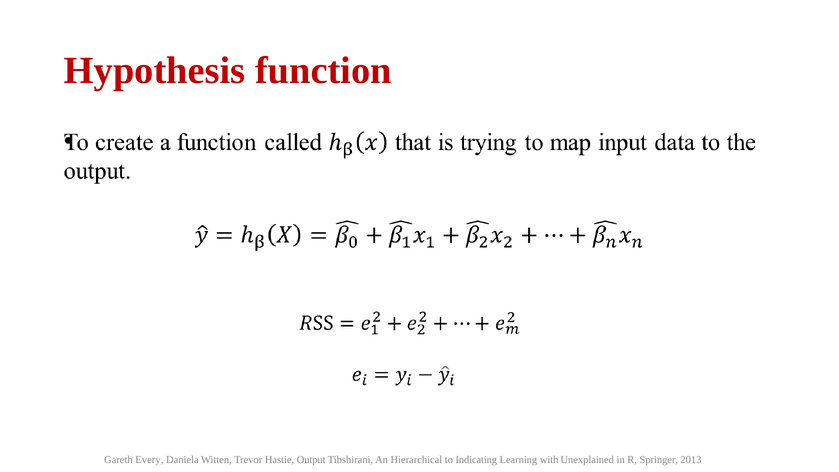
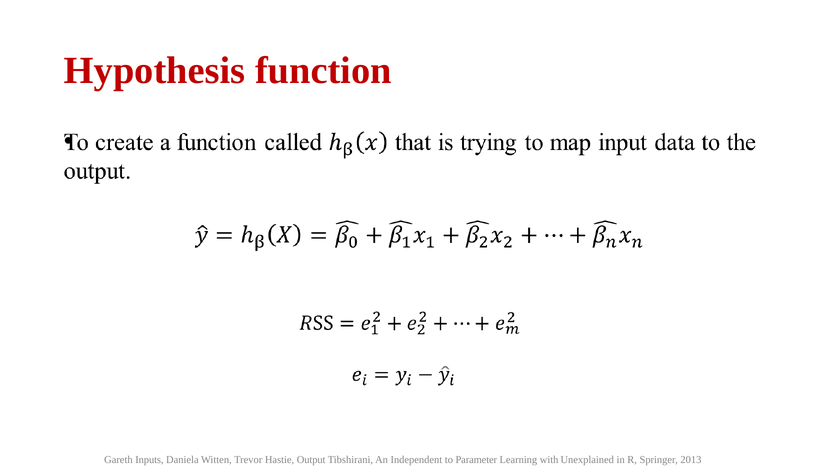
Every: Every -> Inputs (149, 460)
Hierarchical: Hierarchical -> Independent (416, 460)
Indicating: Indicating -> Parameter (476, 460)
